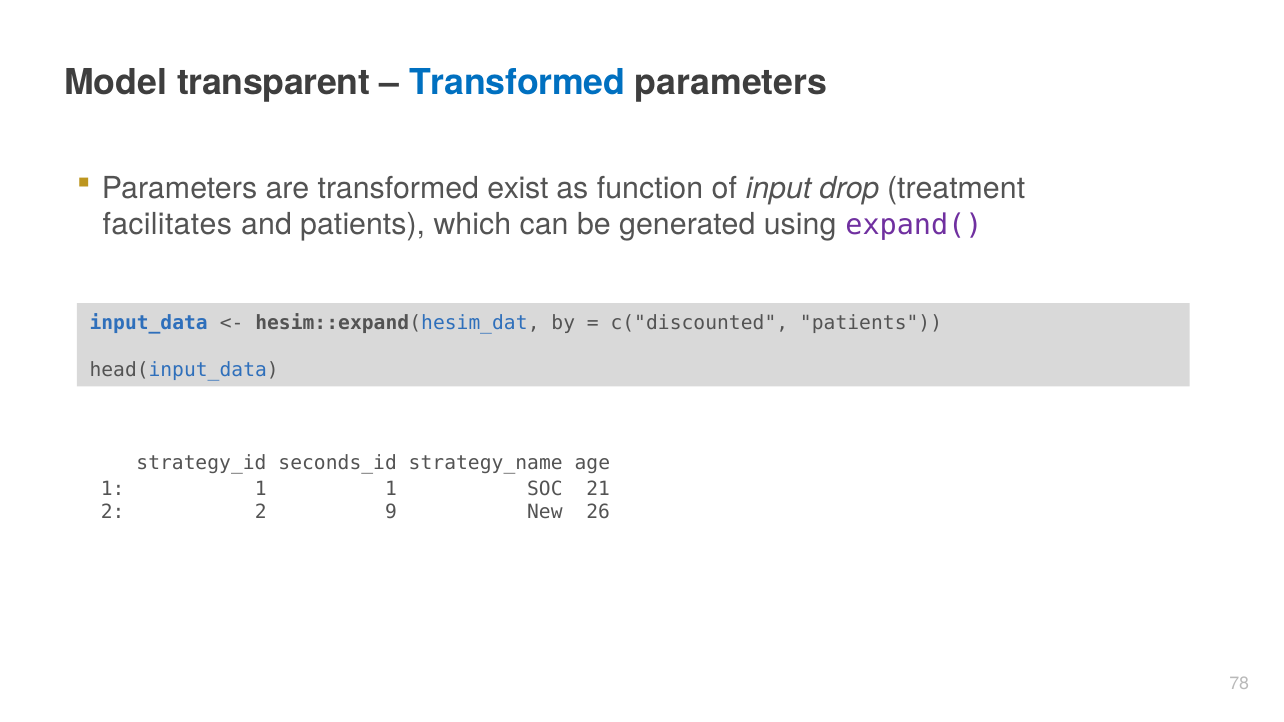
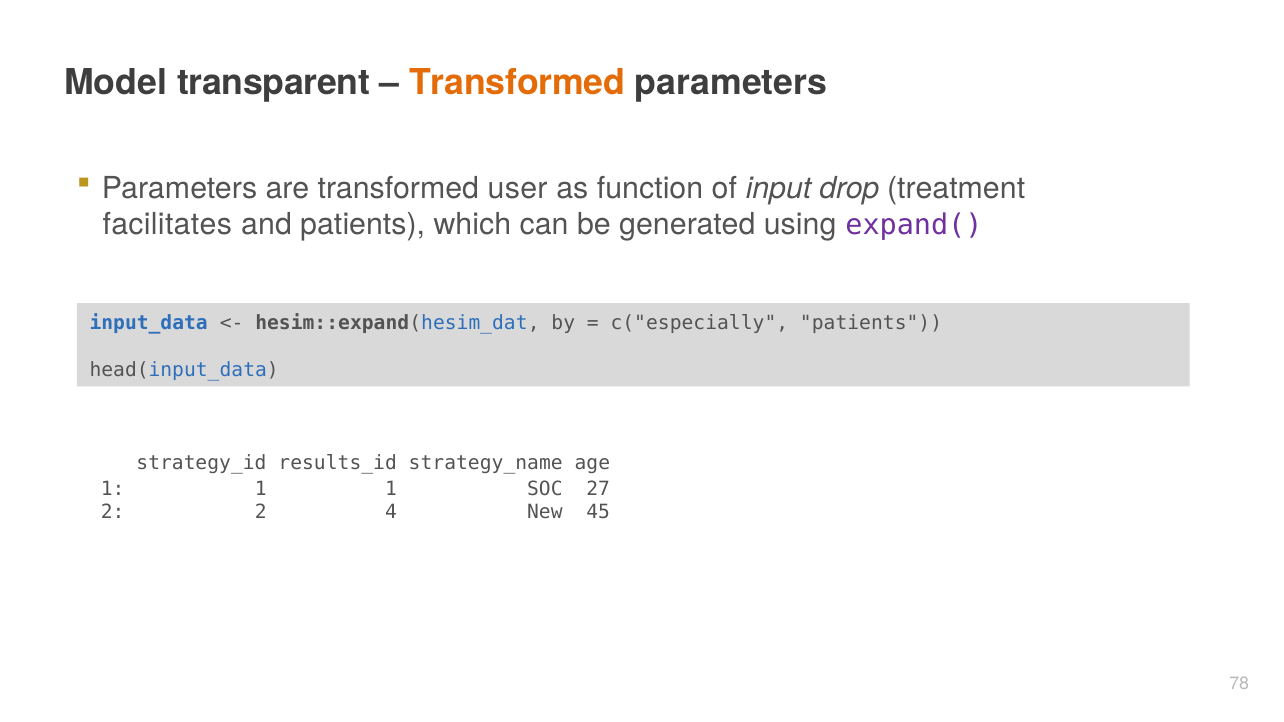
Transformed colour: blue -> orange (517, 83)
exist: exist -> user (518, 188)
c("discounted: c("discounted -> c("especially (699, 323)
seconds_id: seconds_id -> results_id (338, 463)
21: 21 -> 27 (598, 489)
9: 9 -> 4 (391, 512)
26: 26 -> 45 (598, 512)
